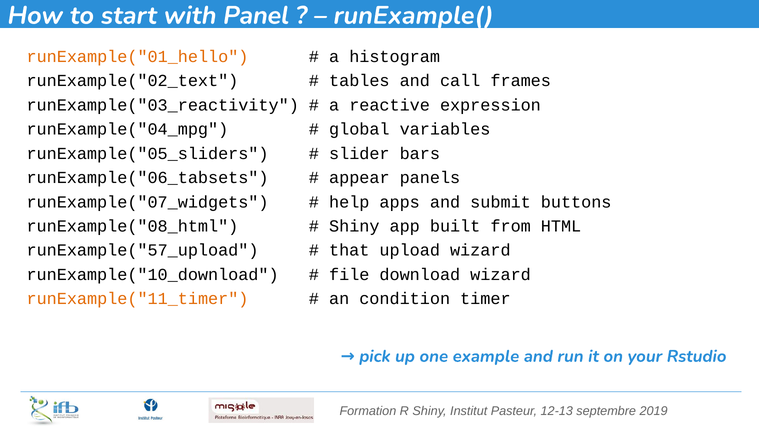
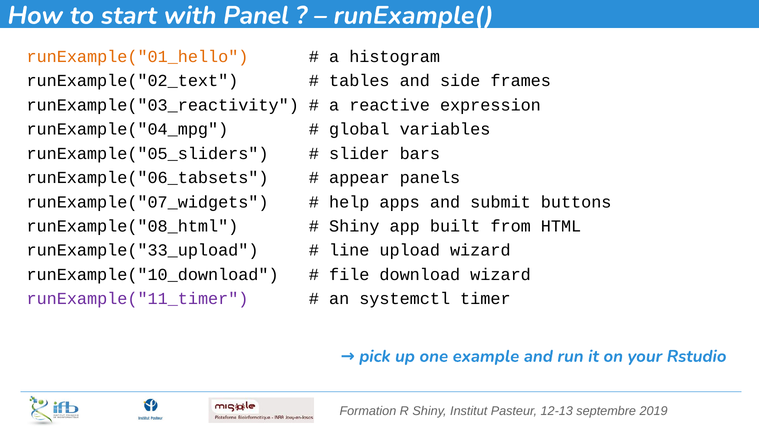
call: call -> side (460, 81)
runExample("57_upload: runExample("57_upload -> runExample("33_upload (143, 250)
that: that -> line (349, 250)
runExample("11_timer colour: orange -> purple (138, 299)
condition: condition -> systemctl (405, 299)
